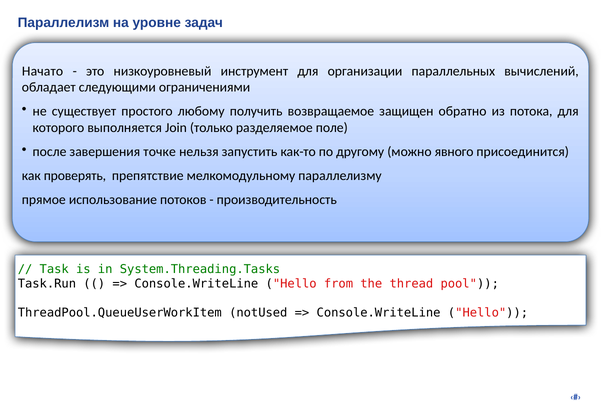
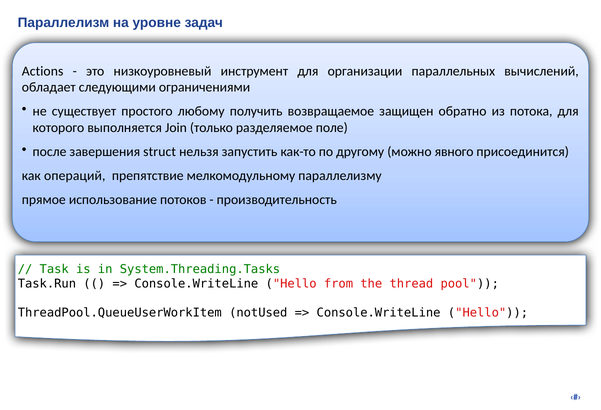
Начато: Начато -> Actions (43, 71)
точке: точке -> struct (160, 152)
проверять: проверять -> операций (75, 176)
